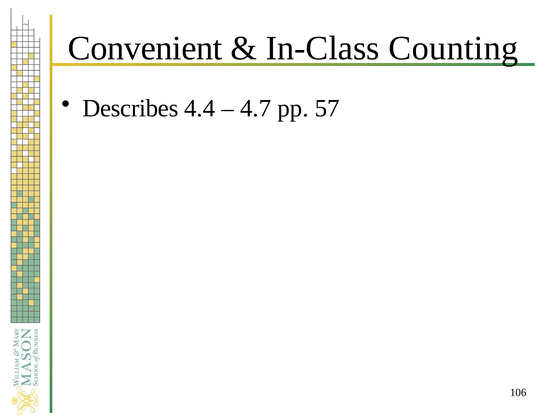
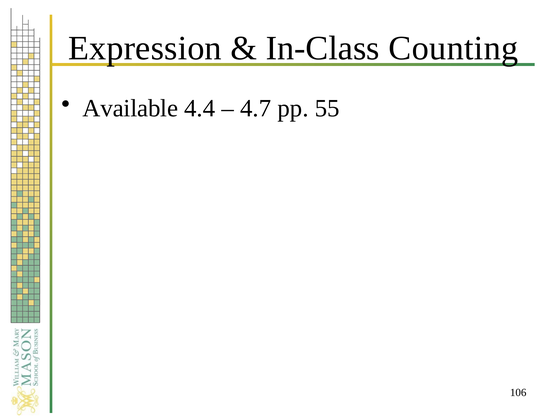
Convenient: Convenient -> Expression (145, 48)
Describes: Describes -> Available (130, 108)
57: 57 -> 55 (327, 108)
